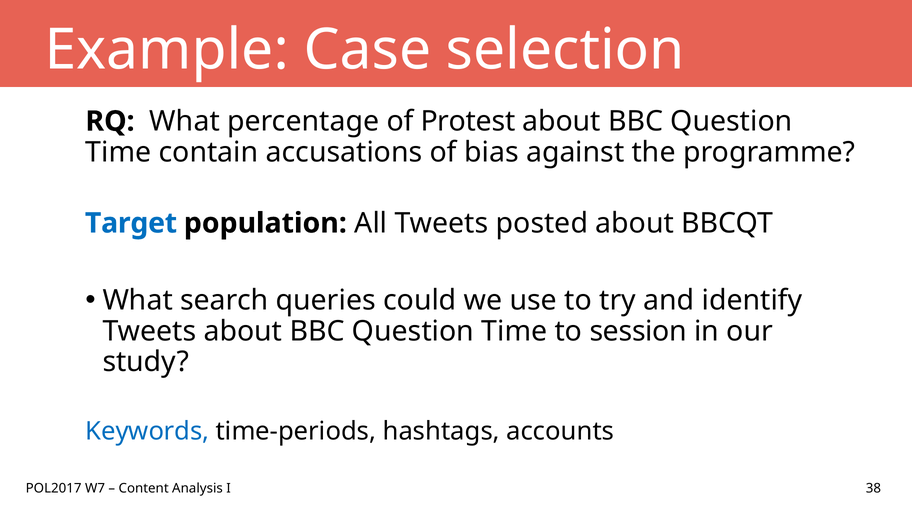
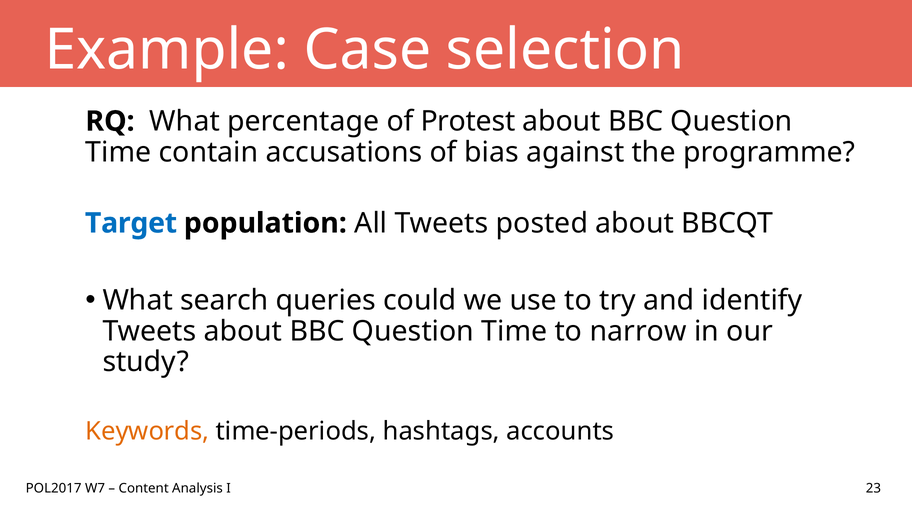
session: session -> narrow (638, 331)
Keywords colour: blue -> orange (147, 431)
38: 38 -> 23 (873, 488)
